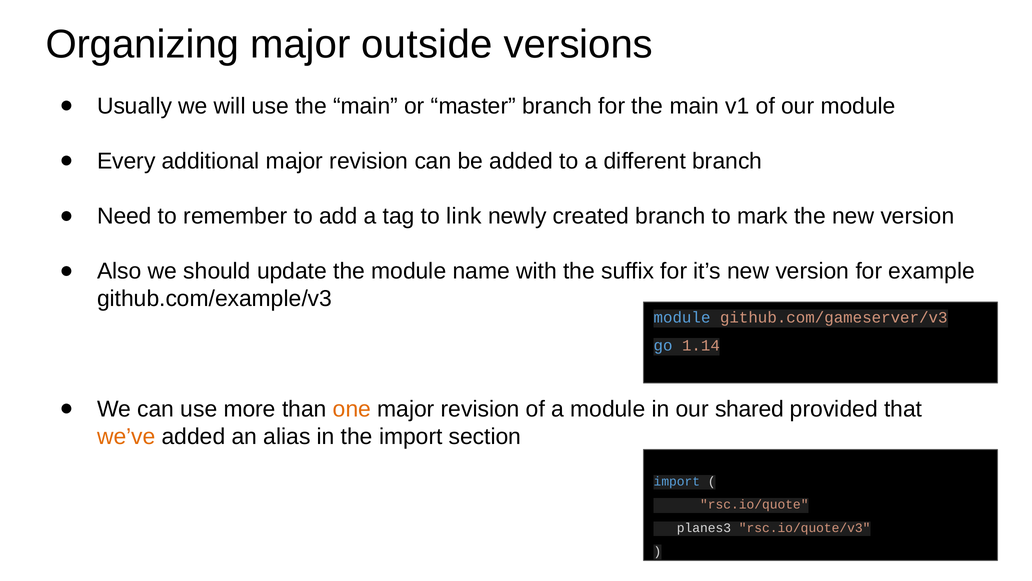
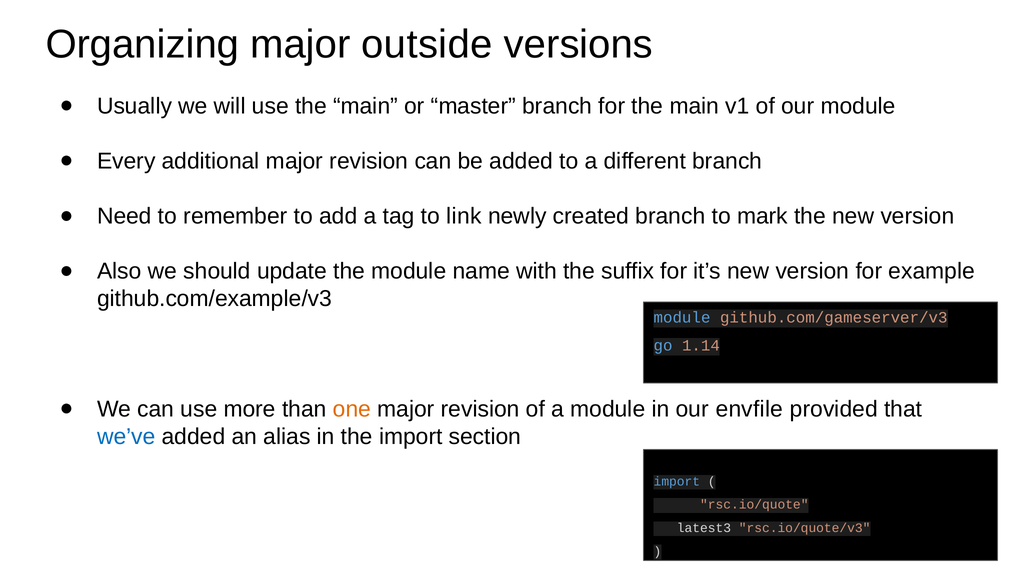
shared: shared -> envfile (749, 409)
we’ve colour: orange -> blue (126, 436)
planes3: planes3 -> latest3 (704, 528)
